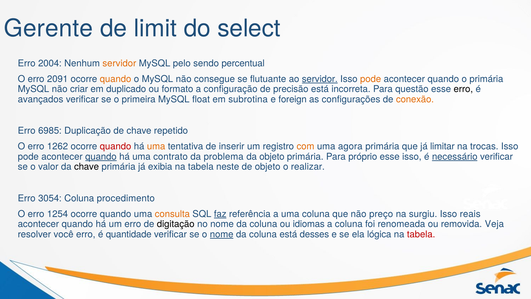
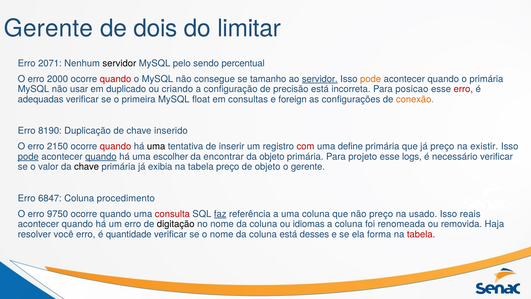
limit: limit -> dois (156, 28)
select: select -> limitar (249, 28)
2004: 2004 -> 2071 (50, 63)
servidor colour: orange -> black (119, 63)
2091: 2091 -> 2000 (58, 79)
quando colour: orange -> red (116, 79)
flutuante: flutuante -> tamanho (268, 79)
criar: criar -> usar (79, 89)
formato: formato -> criando (177, 89)
questão: questão -> posicao (412, 89)
erro colour: black -> red (463, 89)
avançados: avançados -> adequadas (41, 99)
subrotina: subrotina -> consultas (248, 99)
6985: 6985 -> 8190 (50, 131)
repetido: repetido -> inserido (171, 131)
1262: 1262 -> 2150 (58, 146)
uma colour: orange -> black (156, 146)
com colour: orange -> red (306, 146)
agora: agora -> define (350, 146)
já limitar: limitar -> preço (442, 146)
trocas: trocas -> existir (484, 146)
pode underline: none -> present (28, 156)
contrato: contrato -> escolher (171, 156)
problema: problema -> encontrar (224, 156)
próprio: próprio -> projeto (363, 156)
esse isso: isso -> logs (412, 156)
necessário underline: present -> none (455, 156)
tabela neste: neste -> preço (228, 167)
o realizar: realizar -> gerente (308, 167)
3054: 3054 -> 6847 (50, 198)
1254: 1254 -> 9750 (58, 214)
consulta colour: orange -> red (172, 214)
surgiu: surgiu -> usado (423, 214)
Veja: Veja -> Haja (494, 224)
nome underline: present -> none (222, 234)
lógica: lógica -> forma (379, 234)
